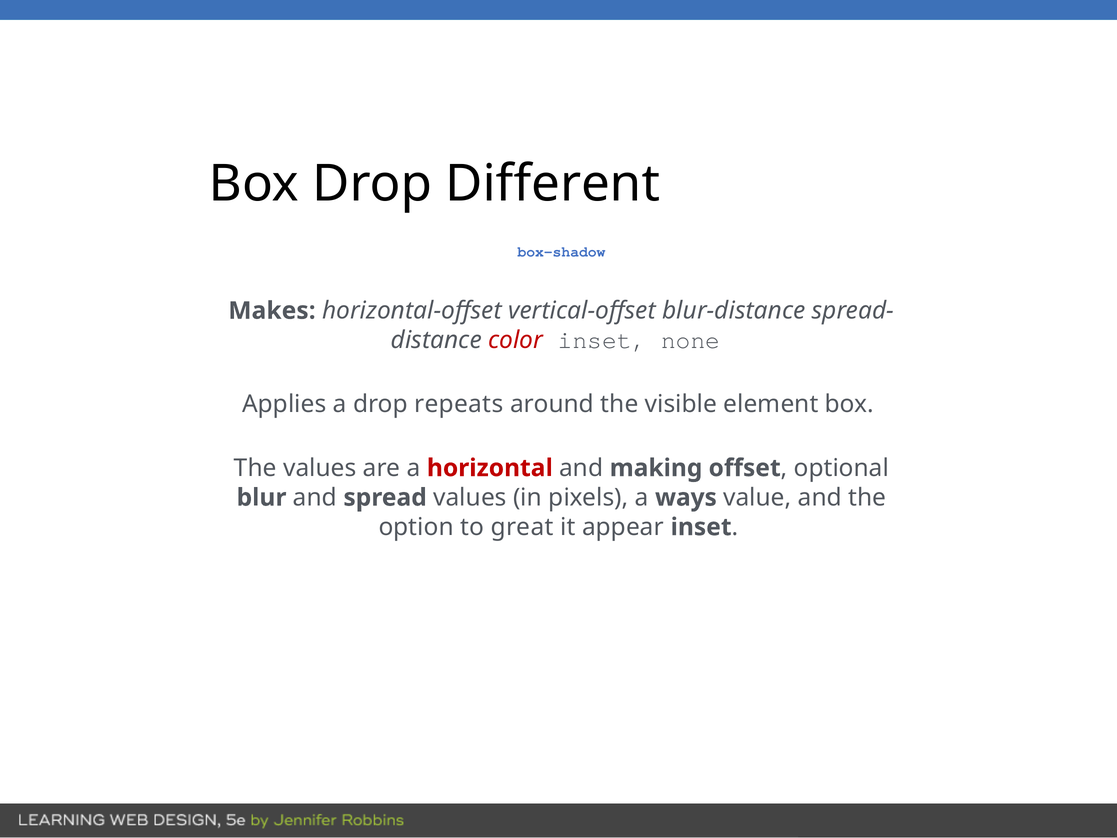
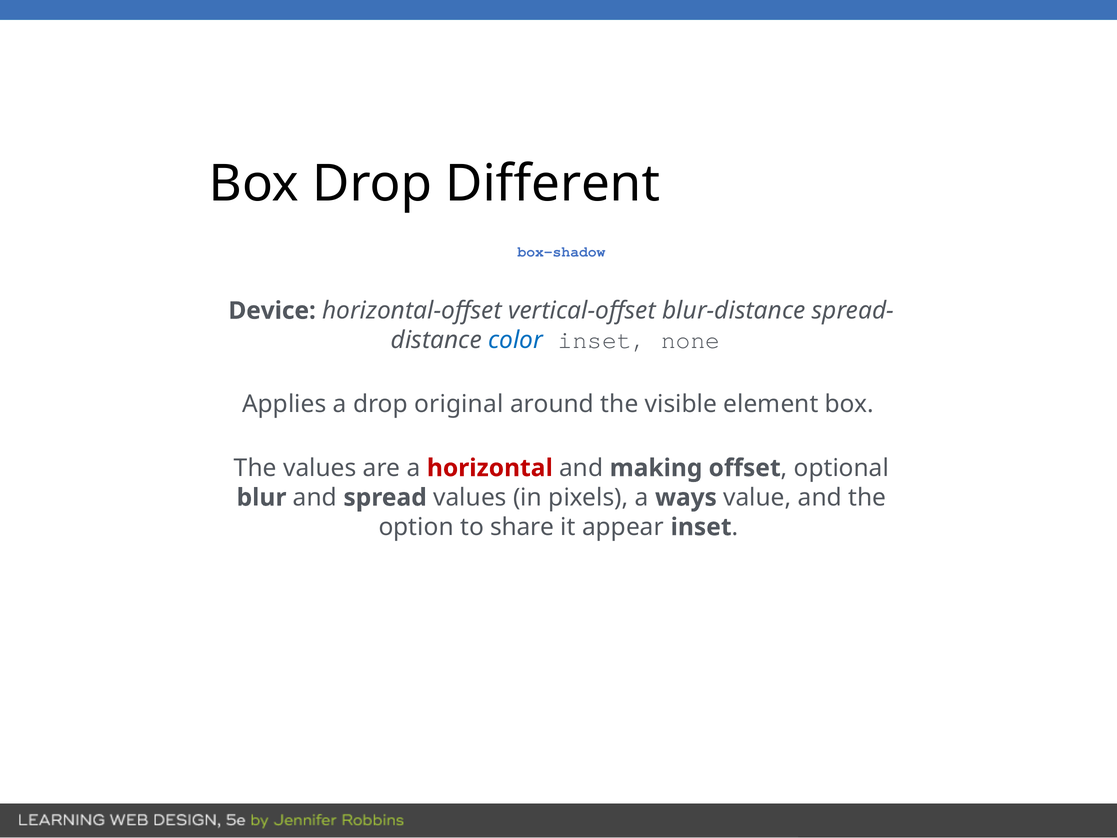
Makes: Makes -> Device (272, 311)
color colour: red -> blue (516, 340)
repeats: repeats -> original (459, 404)
great: great -> share (522, 527)
